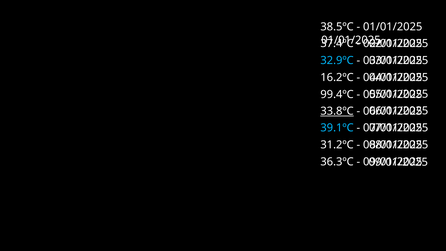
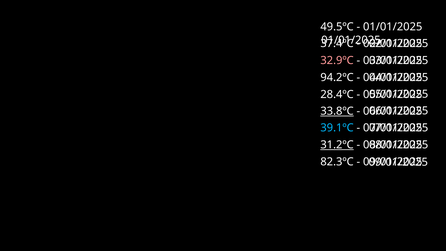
38.5ºC: 38.5ºC -> 49.5ºC (337, 27)
32.9ºC colour: light blue -> pink (337, 61)
16.2ºC: 16.2ºC -> 94.2ºC (337, 77)
99.4ºC: 99.4ºC -> 28.4ºC (337, 94)
31.2ºC underline: none -> present (337, 145)
36.3ºC: 36.3ºC -> 82.3ºC (337, 162)
